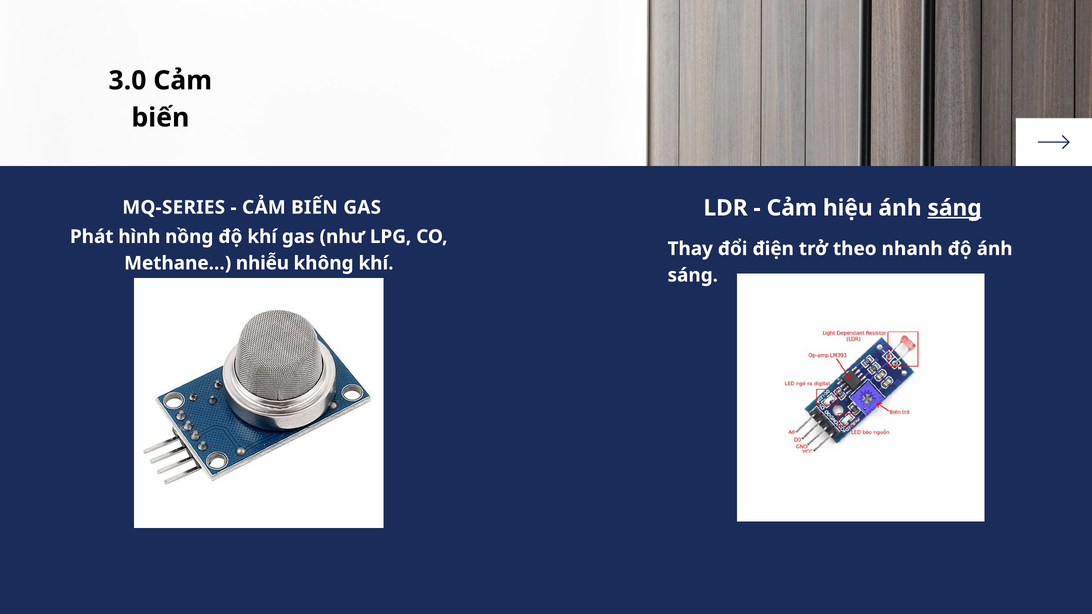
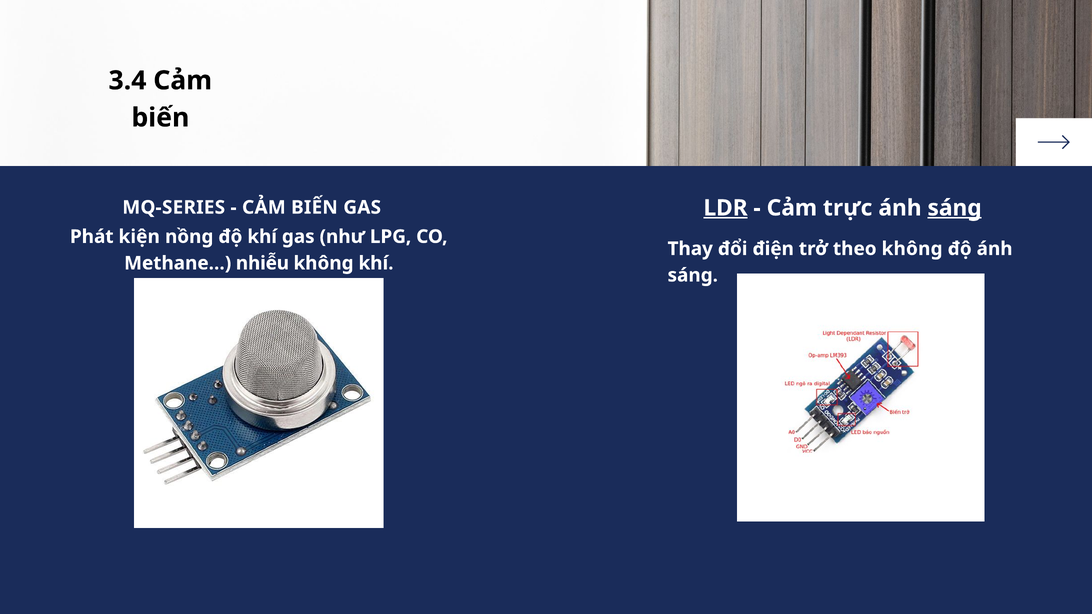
3.0: 3.0 -> 3.4 (127, 81)
LDR underline: none -> present (726, 208)
hiệu: hiệu -> trực (848, 208)
hình: hình -> kiện (139, 237)
theo nhanh: nhanh -> không (912, 249)
